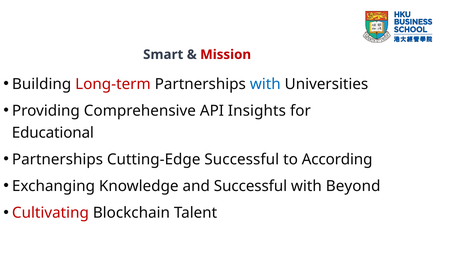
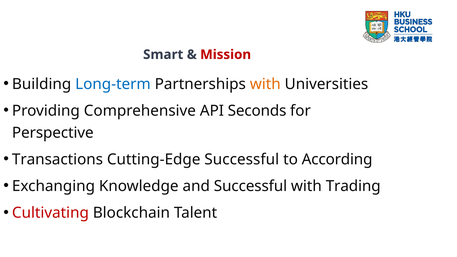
Long-term colour: red -> blue (113, 84)
with colour: blue -> orange (265, 84)
Insights: Insights -> Seconds (257, 111)
Educational: Educational -> Perspective (53, 133)
Partnerships: Partnerships -> Transactions (57, 159)
Beyond: Beyond -> Trading (353, 186)
